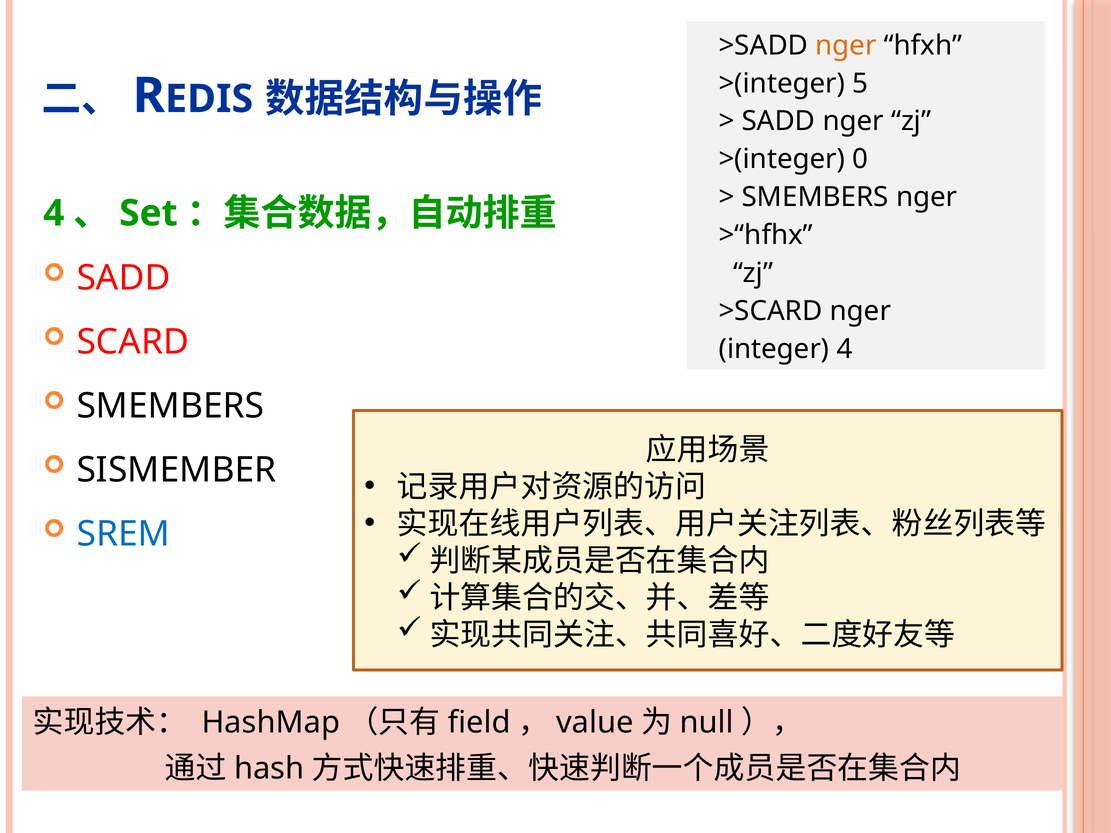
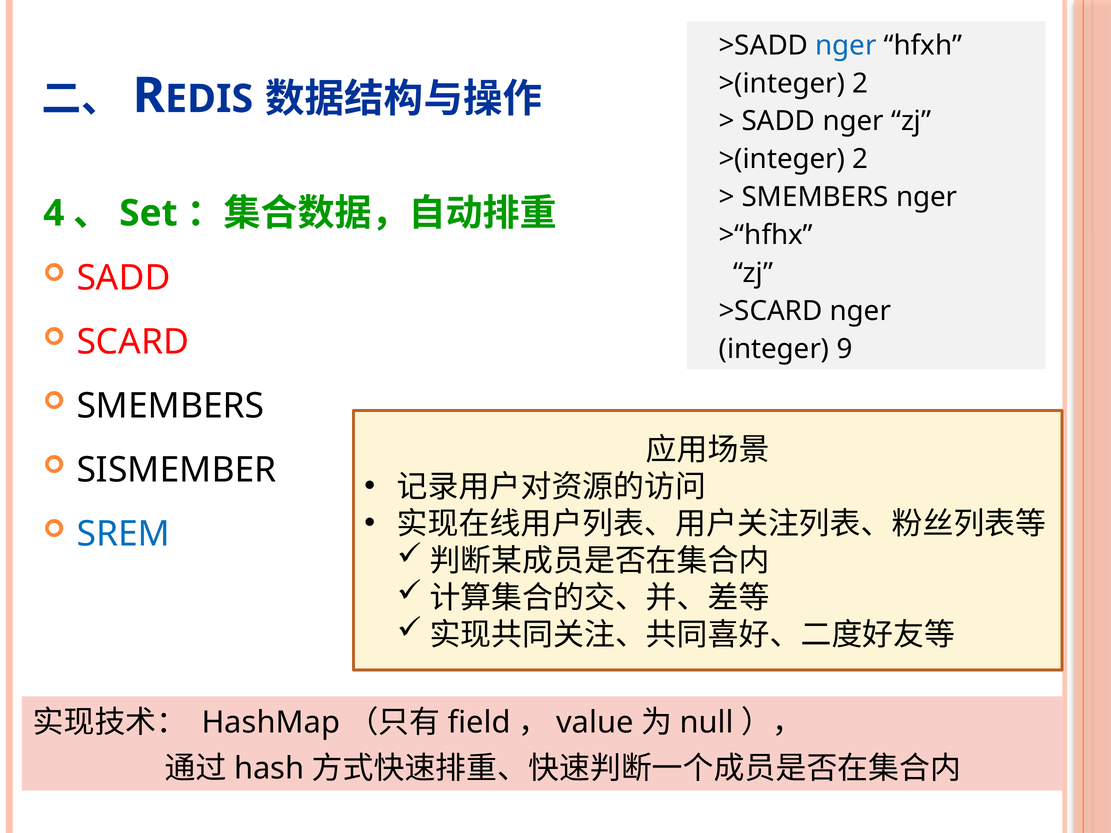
nger colour: orange -> blue (846, 45)
5: 5 -> 2 (860, 83)
0: 0 -> 2 (860, 159)
integer 4: 4 -> 9 (844, 349)
